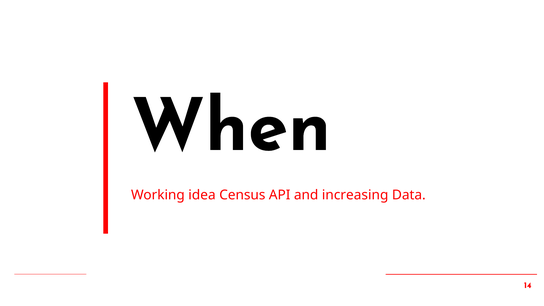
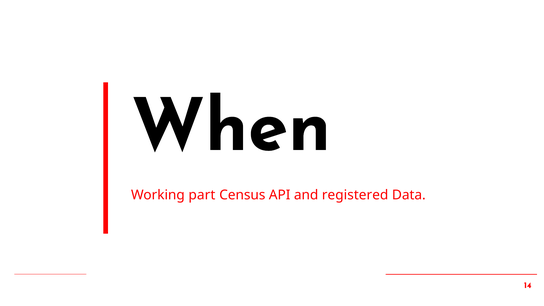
idea: idea -> part (202, 195)
increasing: increasing -> registered (355, 195)
